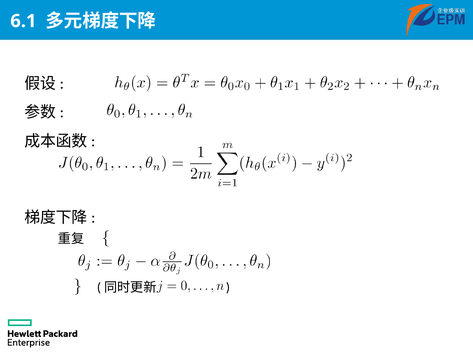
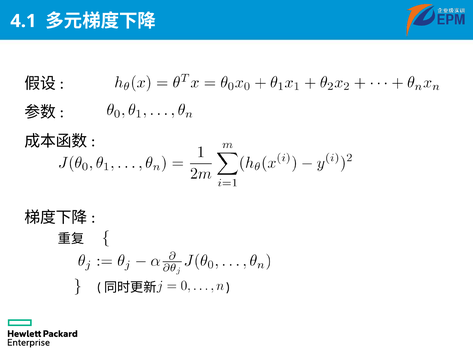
6.1: 6.1 -> 4.1 (23, 21)
